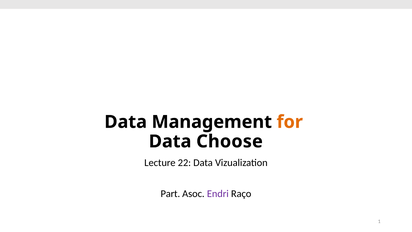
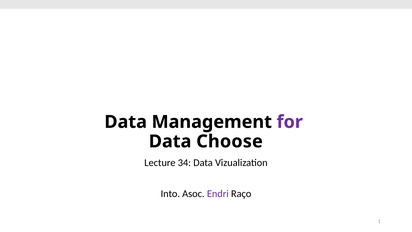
for colour: orange -> purple (290, 122)
22: 22 -> 34 (184, 163)
Part: Part -> Into (170, 193)
